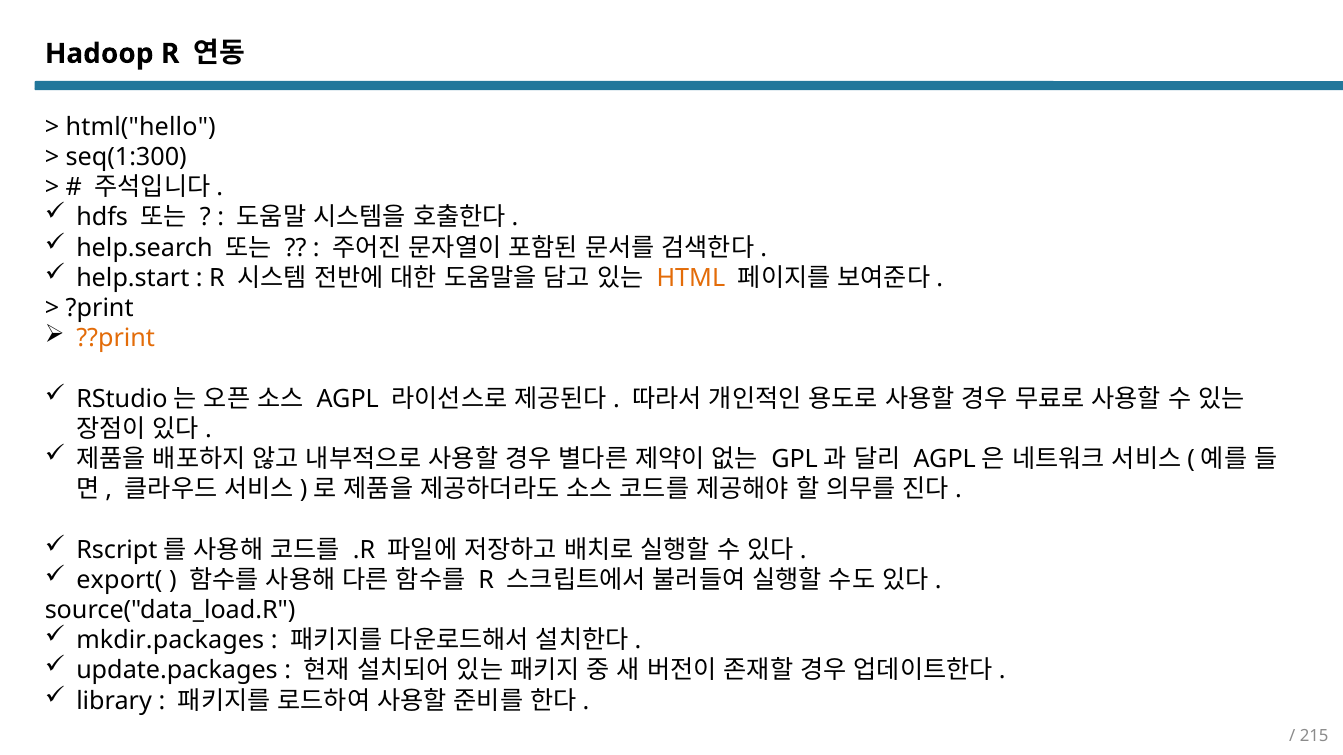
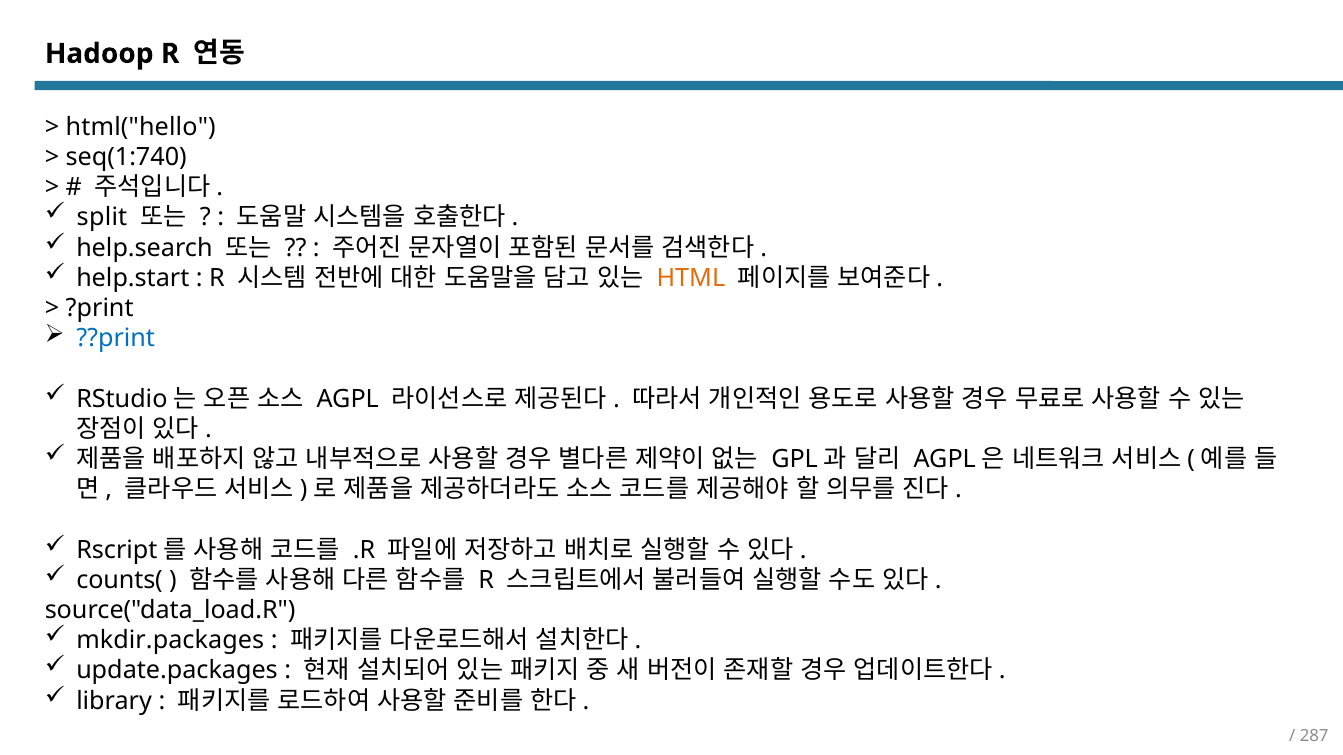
seq(1:300: seq(1:300 -> seq(1:740 (126, 157)
hdfs: hdfs -> split (102, 218)
??print colour: orange -> blue (116, 339)
export(: export( -> counts( (120, 580)
215: 215 -> 287 (1314, 736)
